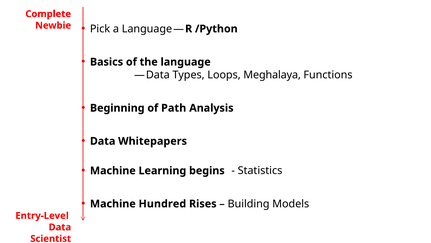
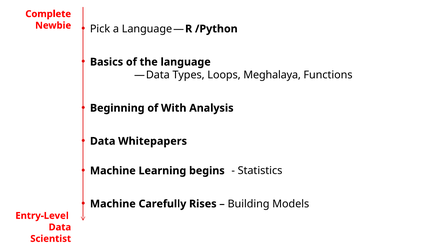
Path: Path -> With (174, 108)
Hundred: Hundred -> Carefully (162, 203)
